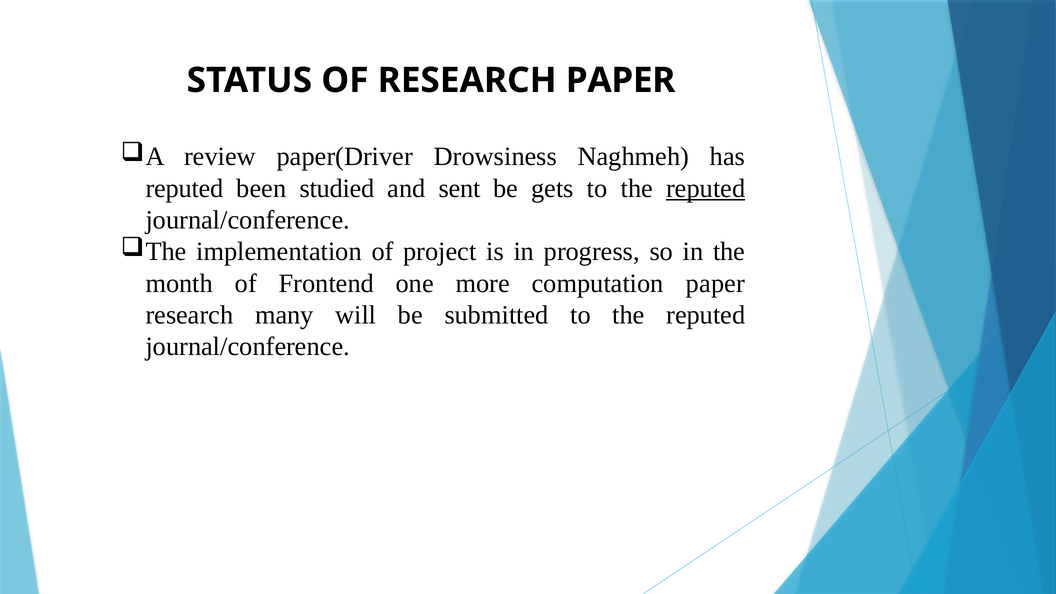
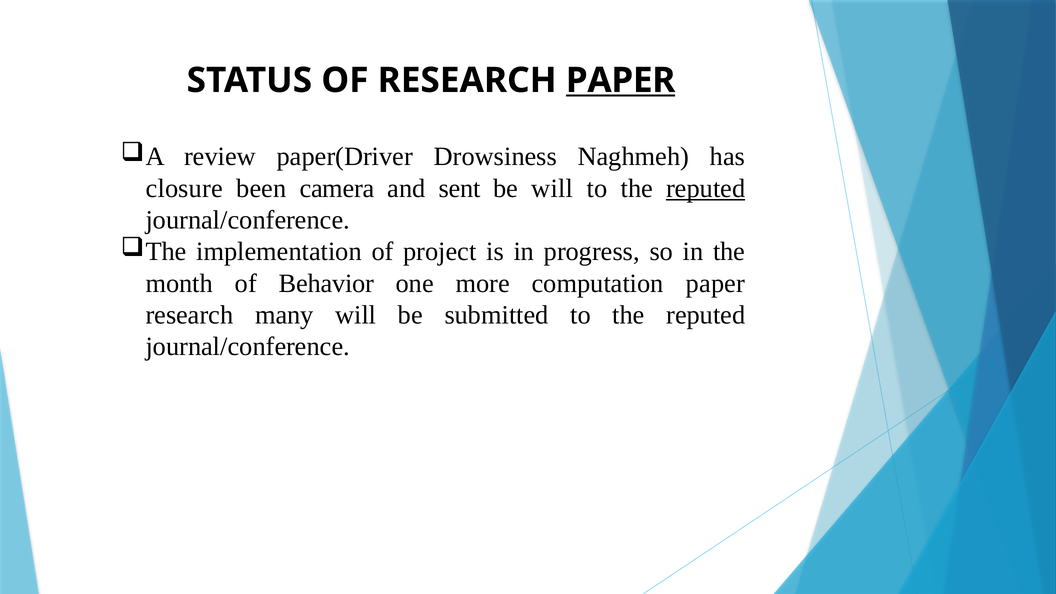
PAPER underline: none -> present (621, 80)
reputed: reputed -> closure (184, 188)
studied: studied -> camera (337, 188)
be gets: gets -> will (552, 188)
Frontend: Frontend -> Behavior (326, 283)
